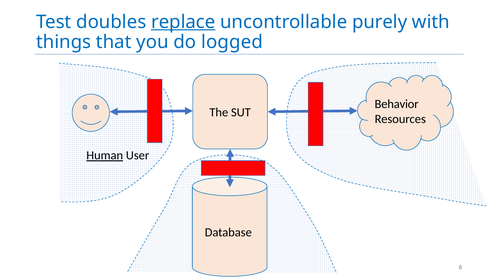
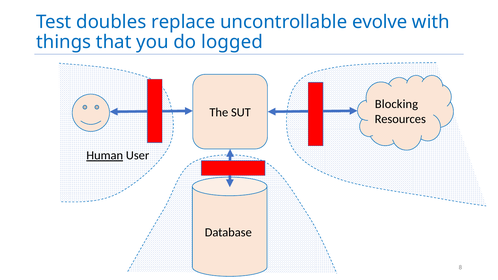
replace underline: present -> none (183, 22)
purely: purely -> evolve (380, 22)
Behavior: Behavior -> Blocking (396, 104)
